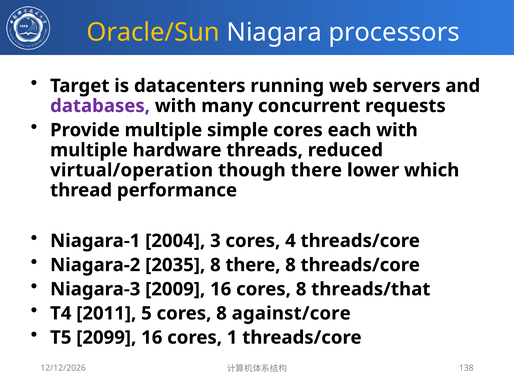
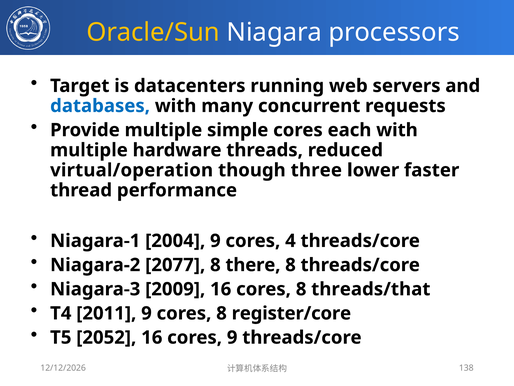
databases colour: purple -> blue (100, 106)
though there: there -> three (316, 170)
which: which -> faster (432, 170)
2004 3: 3 -> 9 (215, 241)
2035: 2035 -> 2077 (175, 265)
2011 5: 5 -> 9 (146, 313)
against/core: against/core -> register/core (291, 313)
2099: 2099 -> 2052 (106, 337)
cores 1: 1 -> 9 (232, 337)
